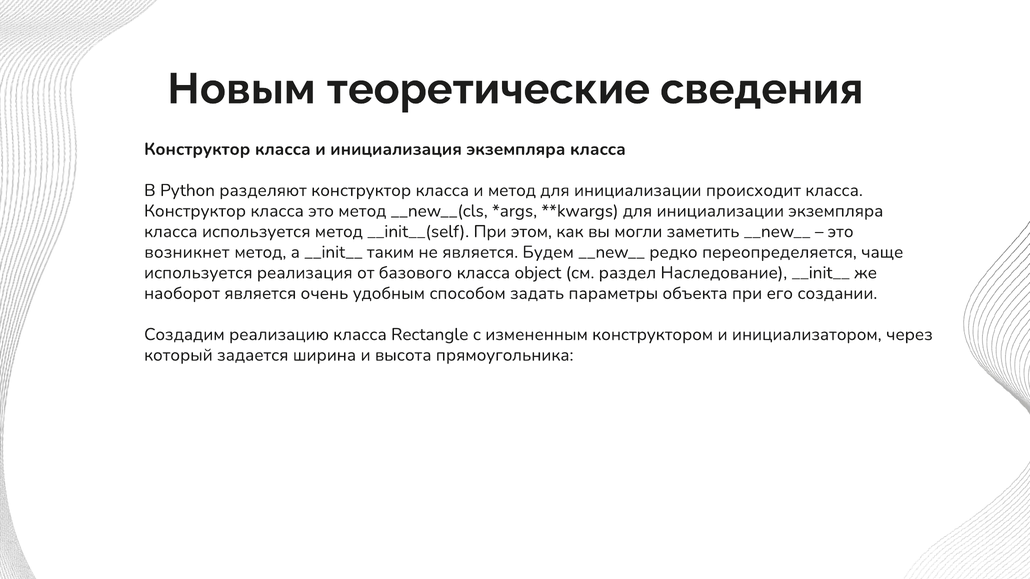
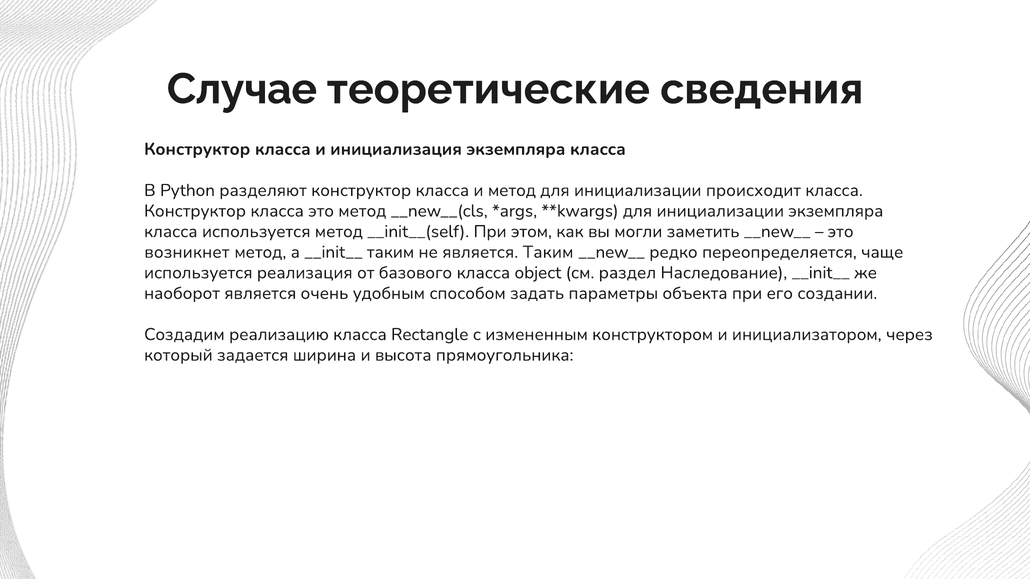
Новым: Новым -> Случае (242, 89)
является Будем: Будем -> Таким (548, 252)
